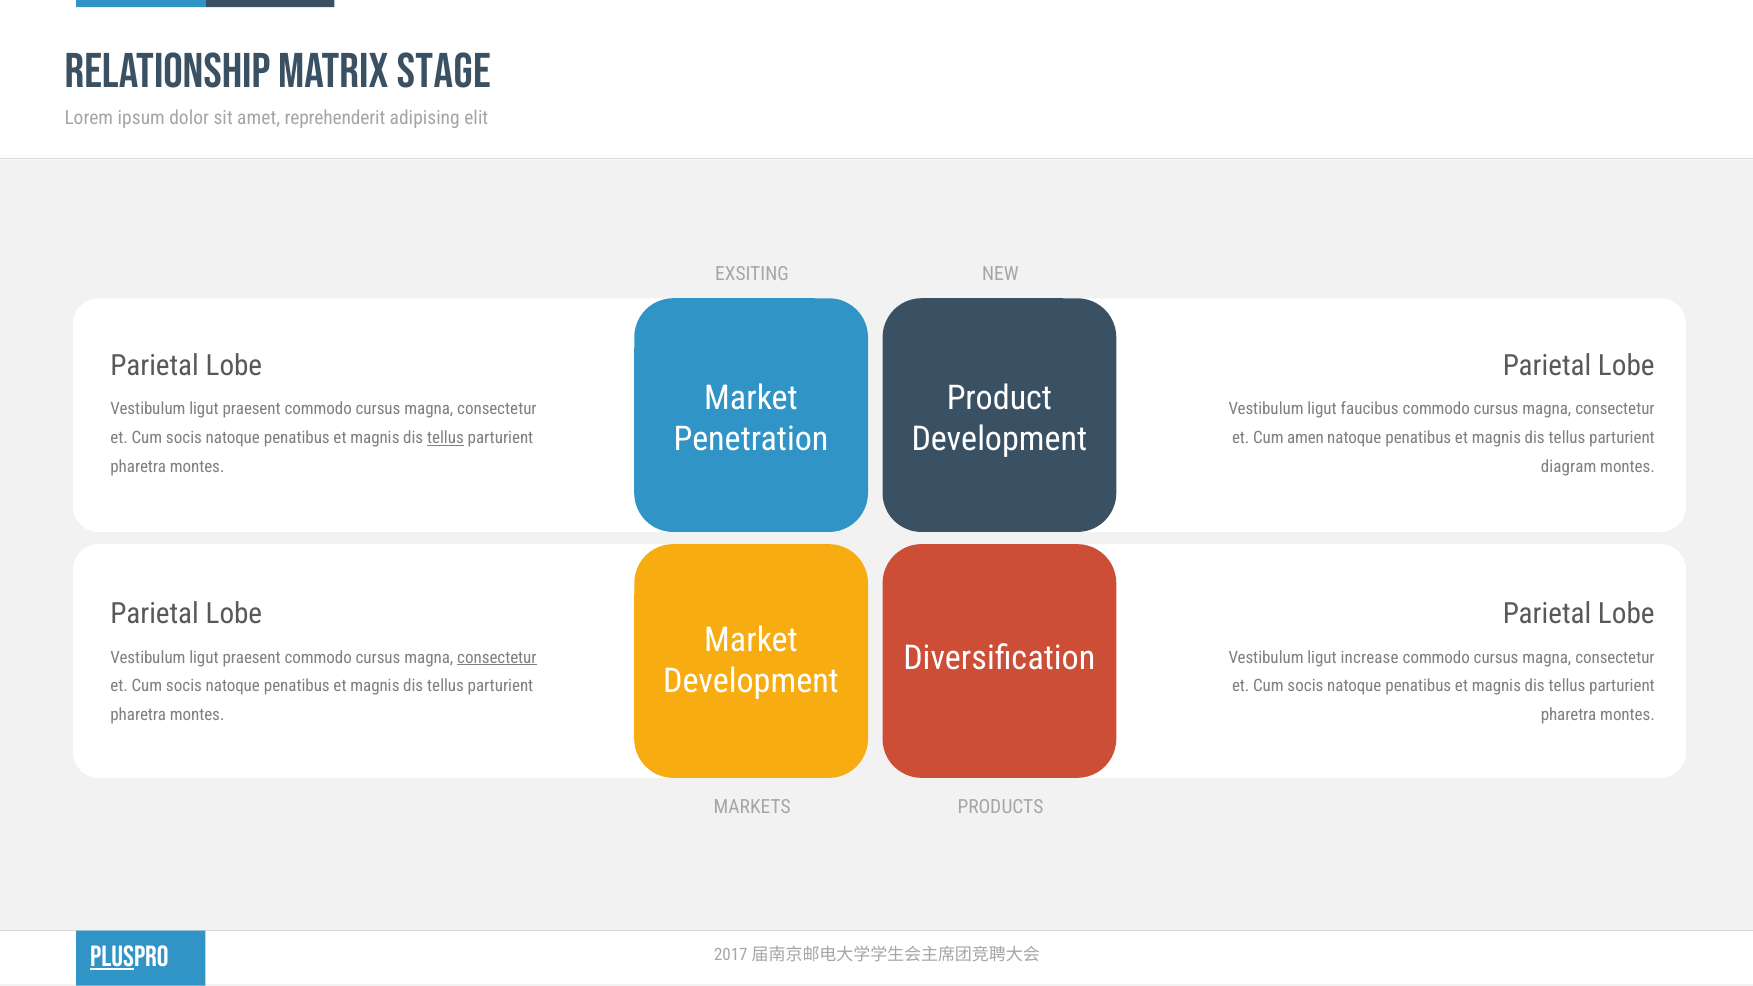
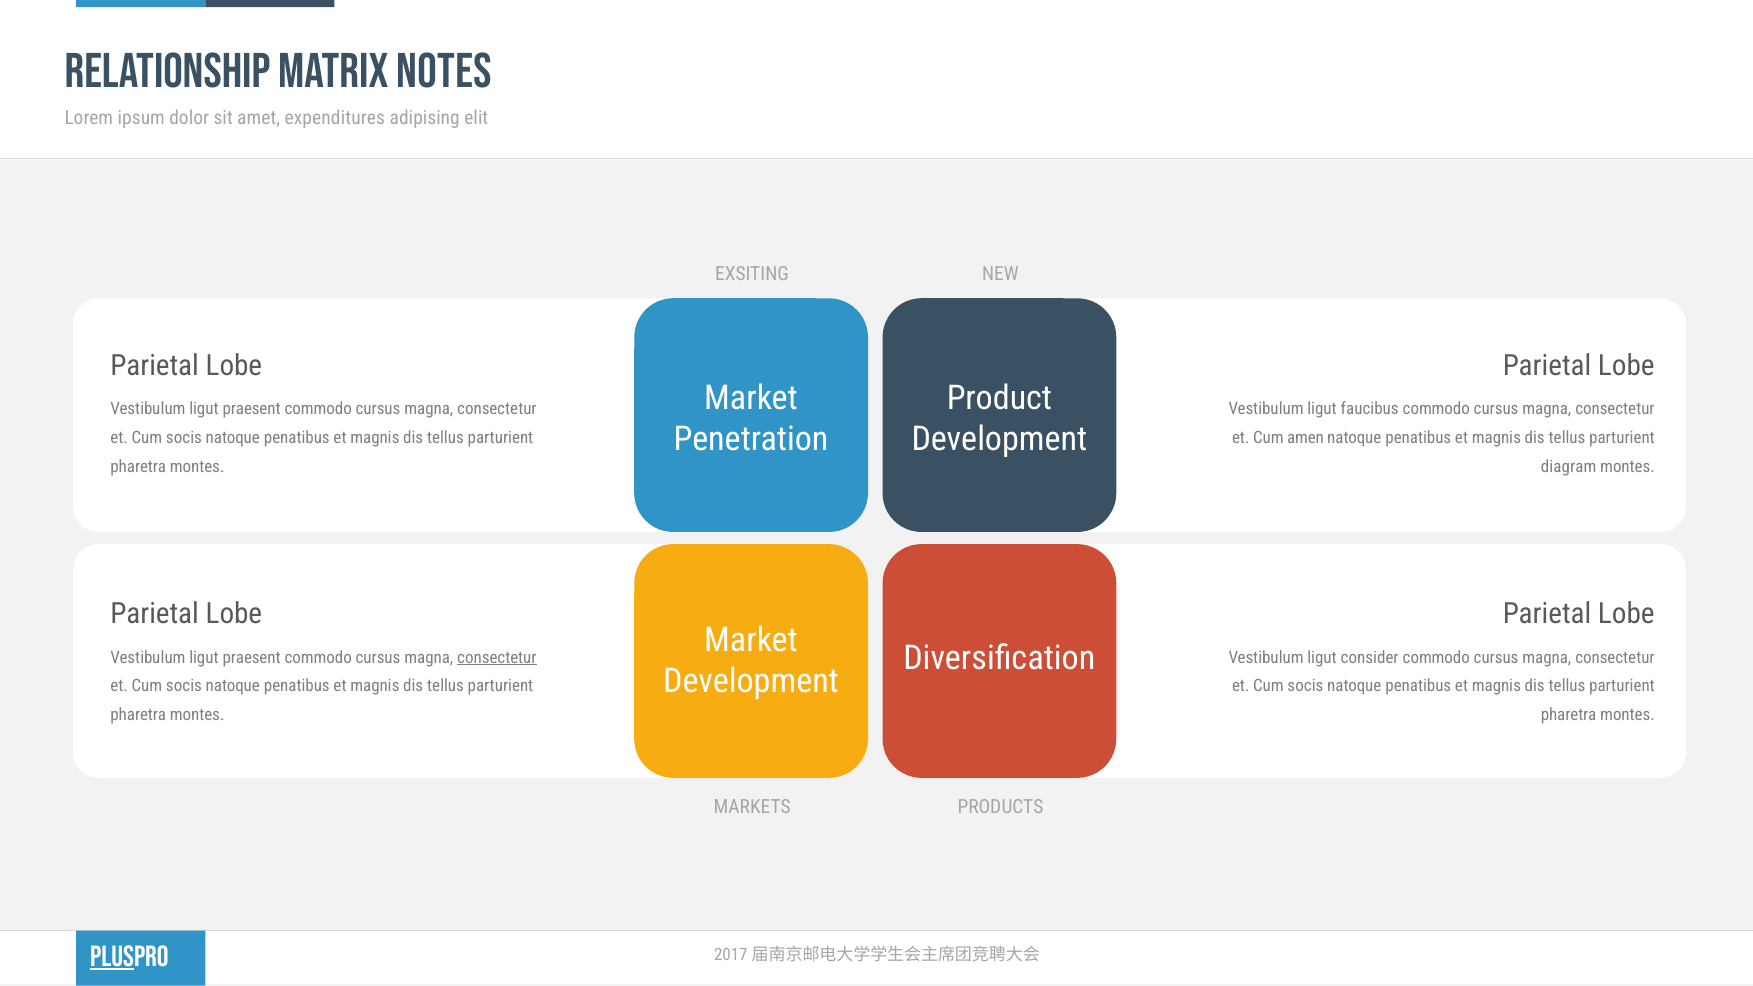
stage: stage -> notes (444, 71)
reprehenderit: reprehenderit -> expenditures (335, 118)
tellus underline: present -> none (446, 438)
increase: increase -> consider (1370, 657)
